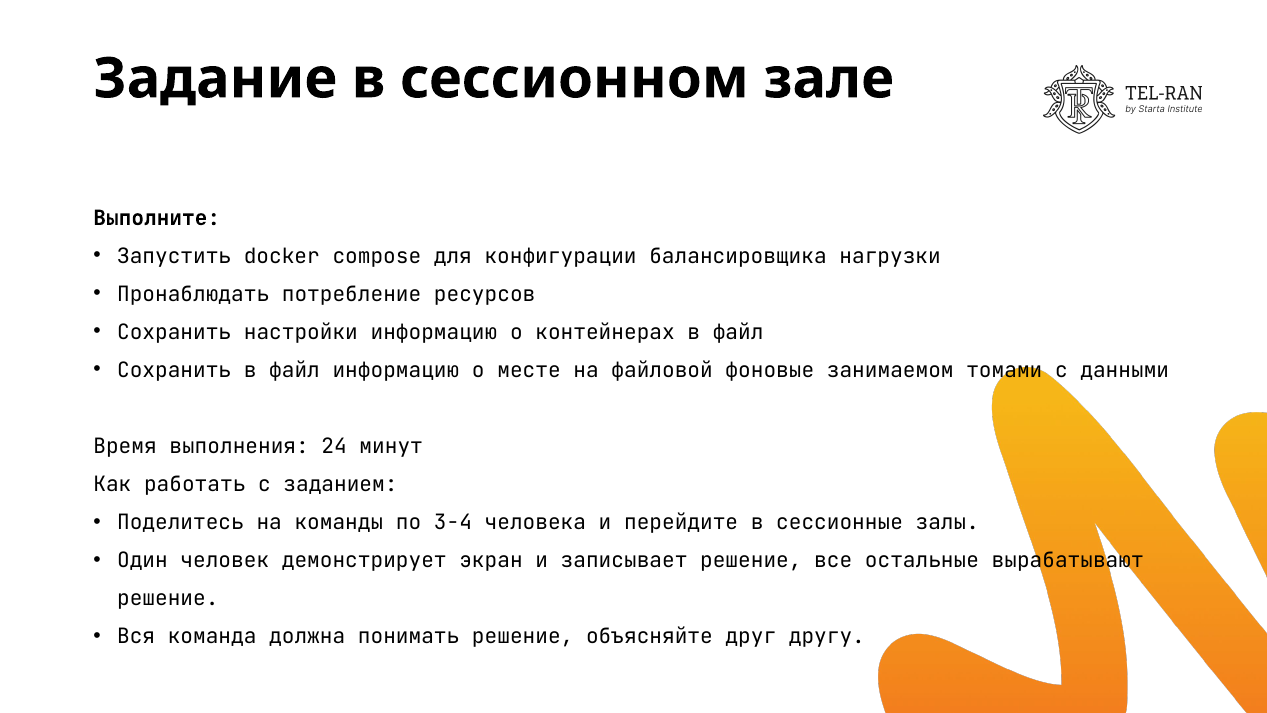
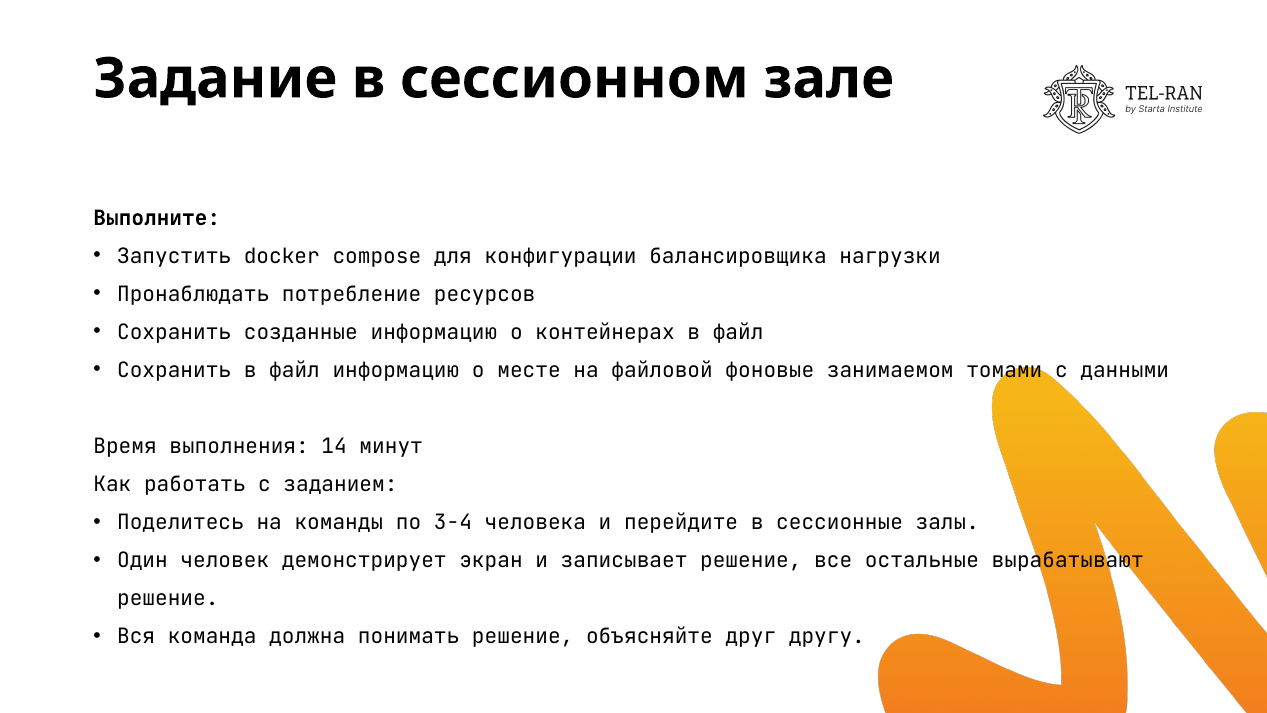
настройки: настройки -> созданные (301, 332)
24: 24 -> 14 (334, 446)
